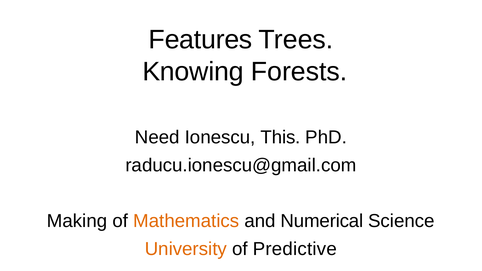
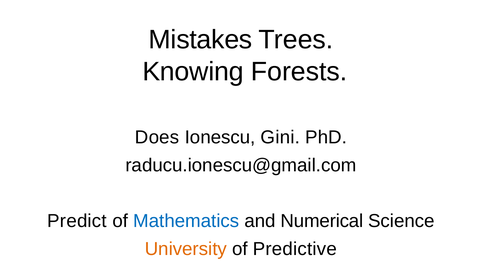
Features: Features -> Mistakes (200, 40)
Need: Need -> Does (157, 138)
This: This -> Gini (280, 138)
Making: Making -> Predict (77, 221)
Mathematics colour: orange -> blue (186, 221)
